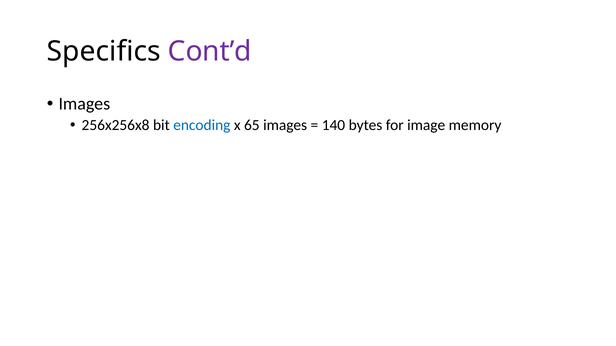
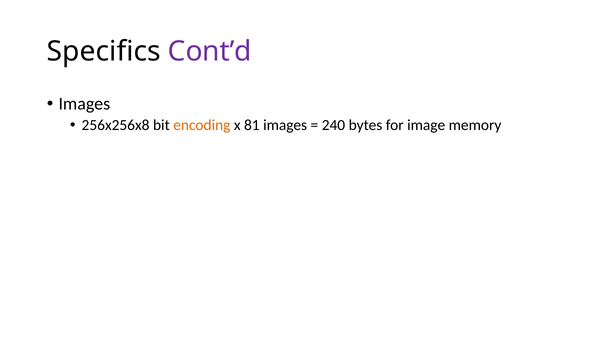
encoding colour: blue -> orange (202, 125)
65: 65 -> 81 (252, 125)
140: 140 -> 240 (333, 125)
